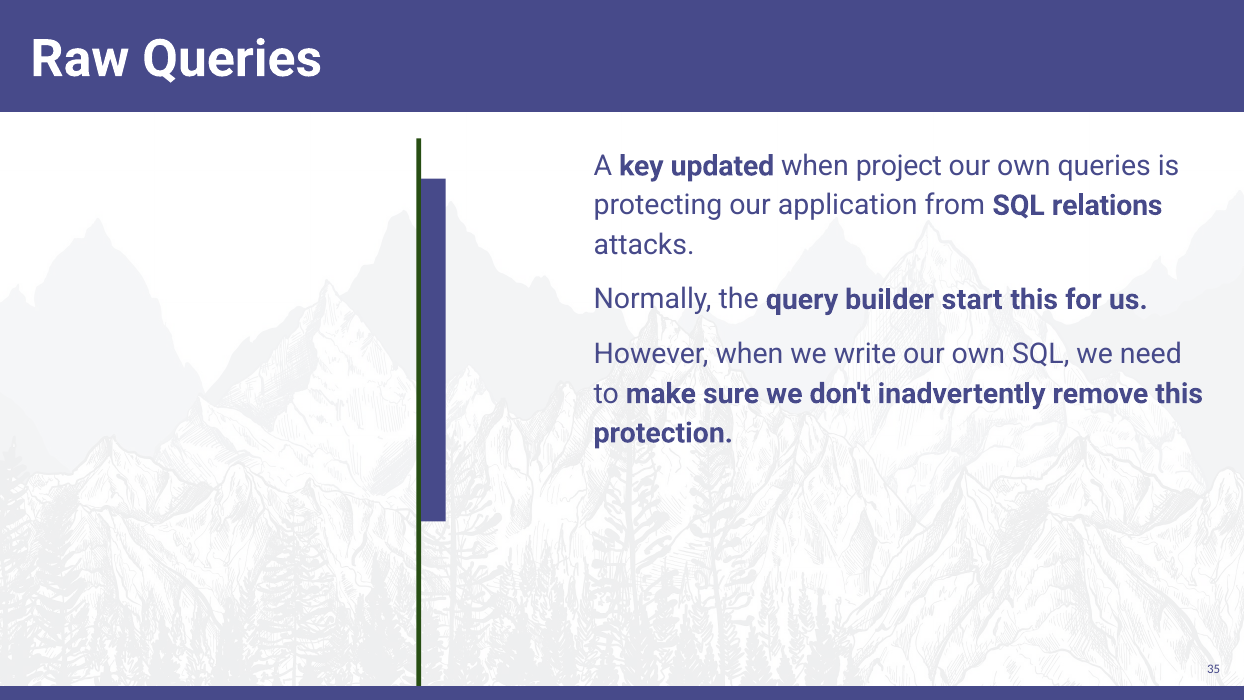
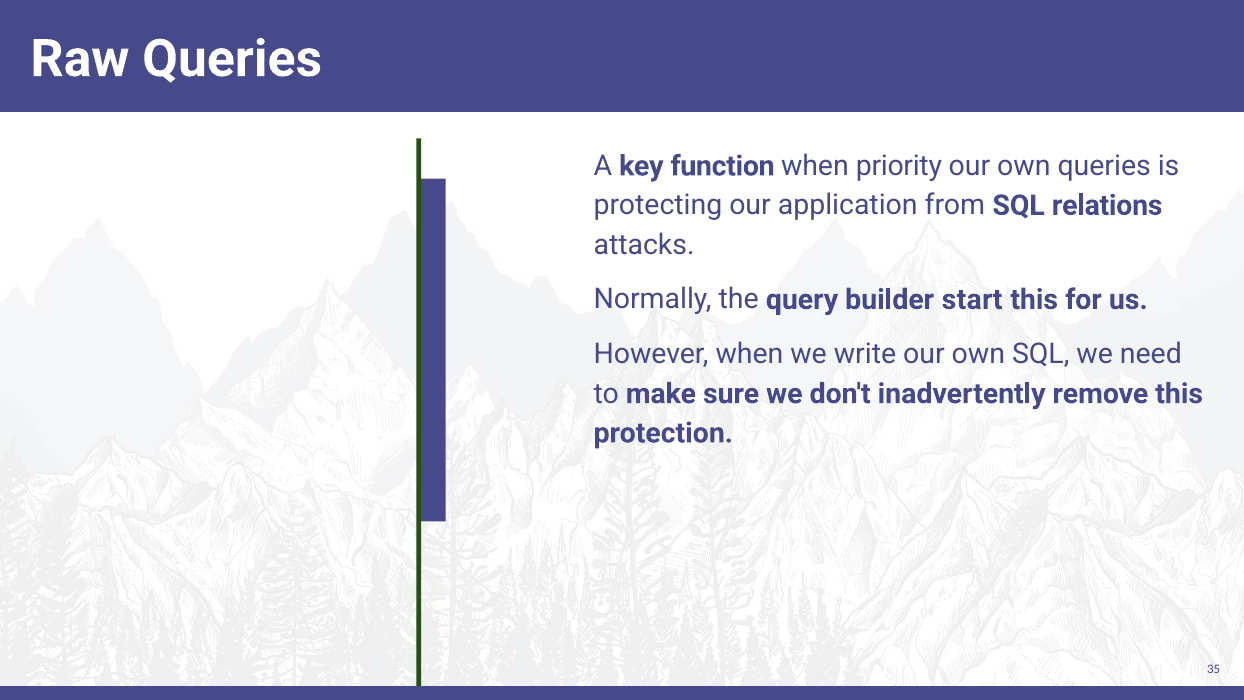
updated: updated -> function (722, 166)
project: project -> priority (899, 166)
